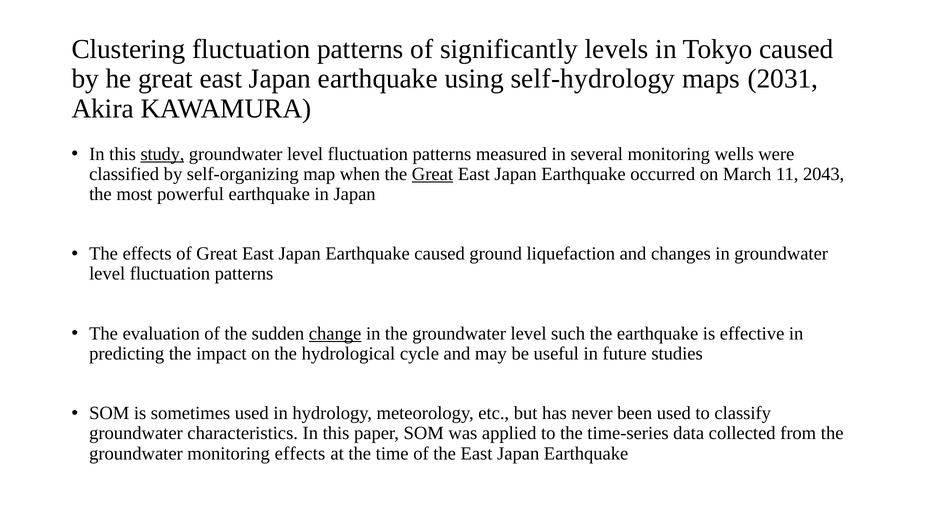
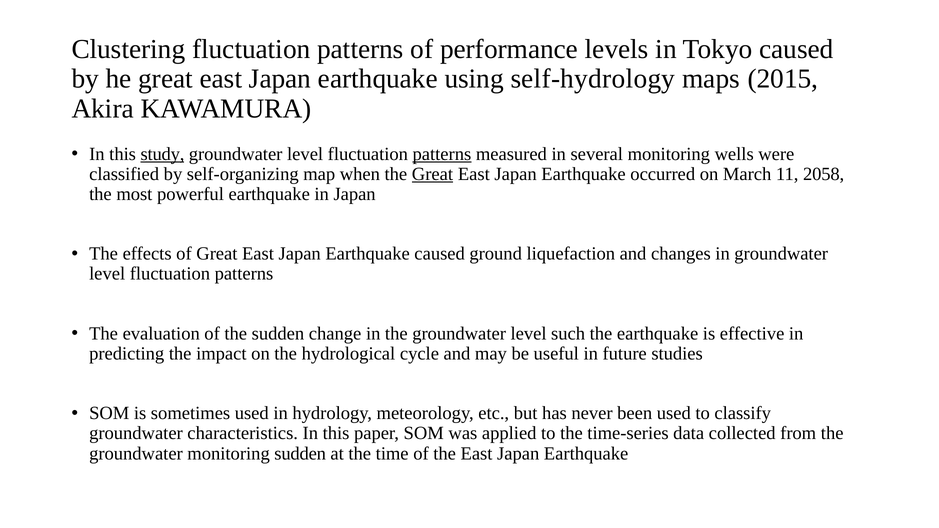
significantly: significantly -> performance (509, 49)
2031: 2031 -> 2015 (783, 79)
patterns underline: none -> present (442, 154)
2043: 2043 -> 2058 (824, 174)
change underline: present -> none (335, 334)
monitoring effects: effects -> sudden (300, 454)
